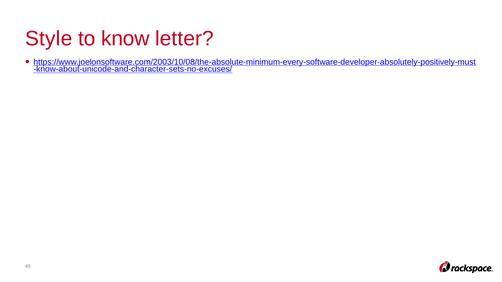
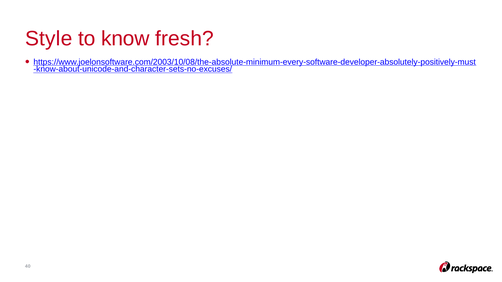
letter: letter -> fresh (184, 39)
